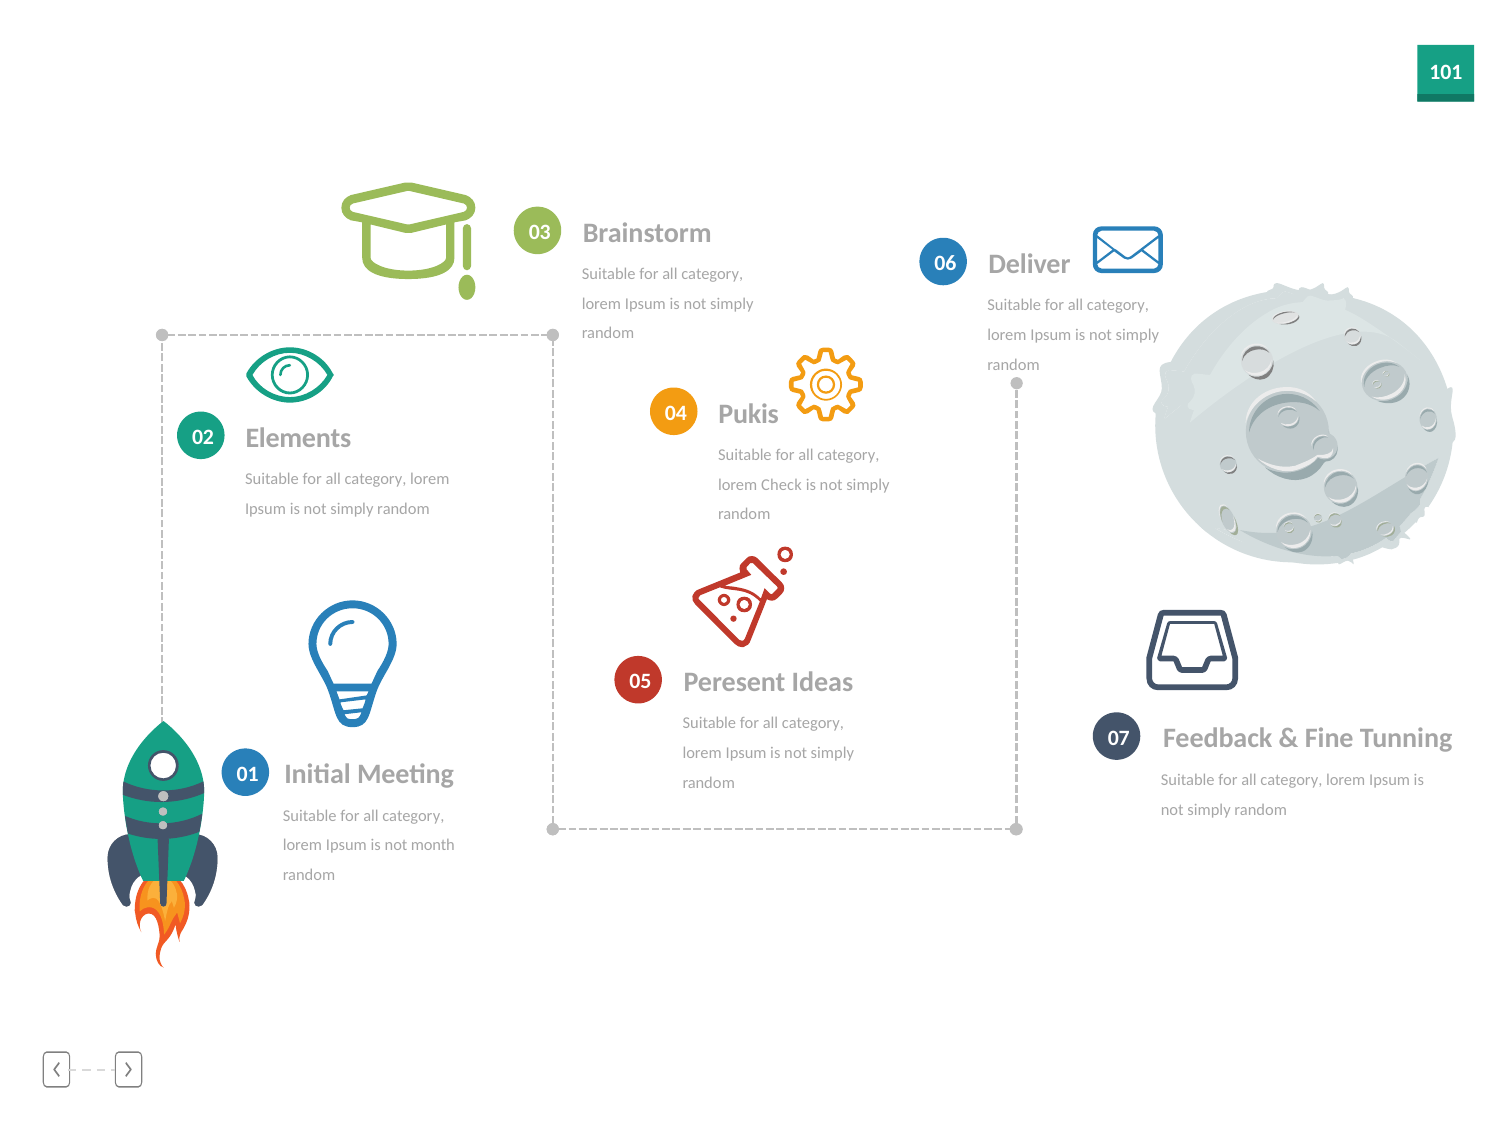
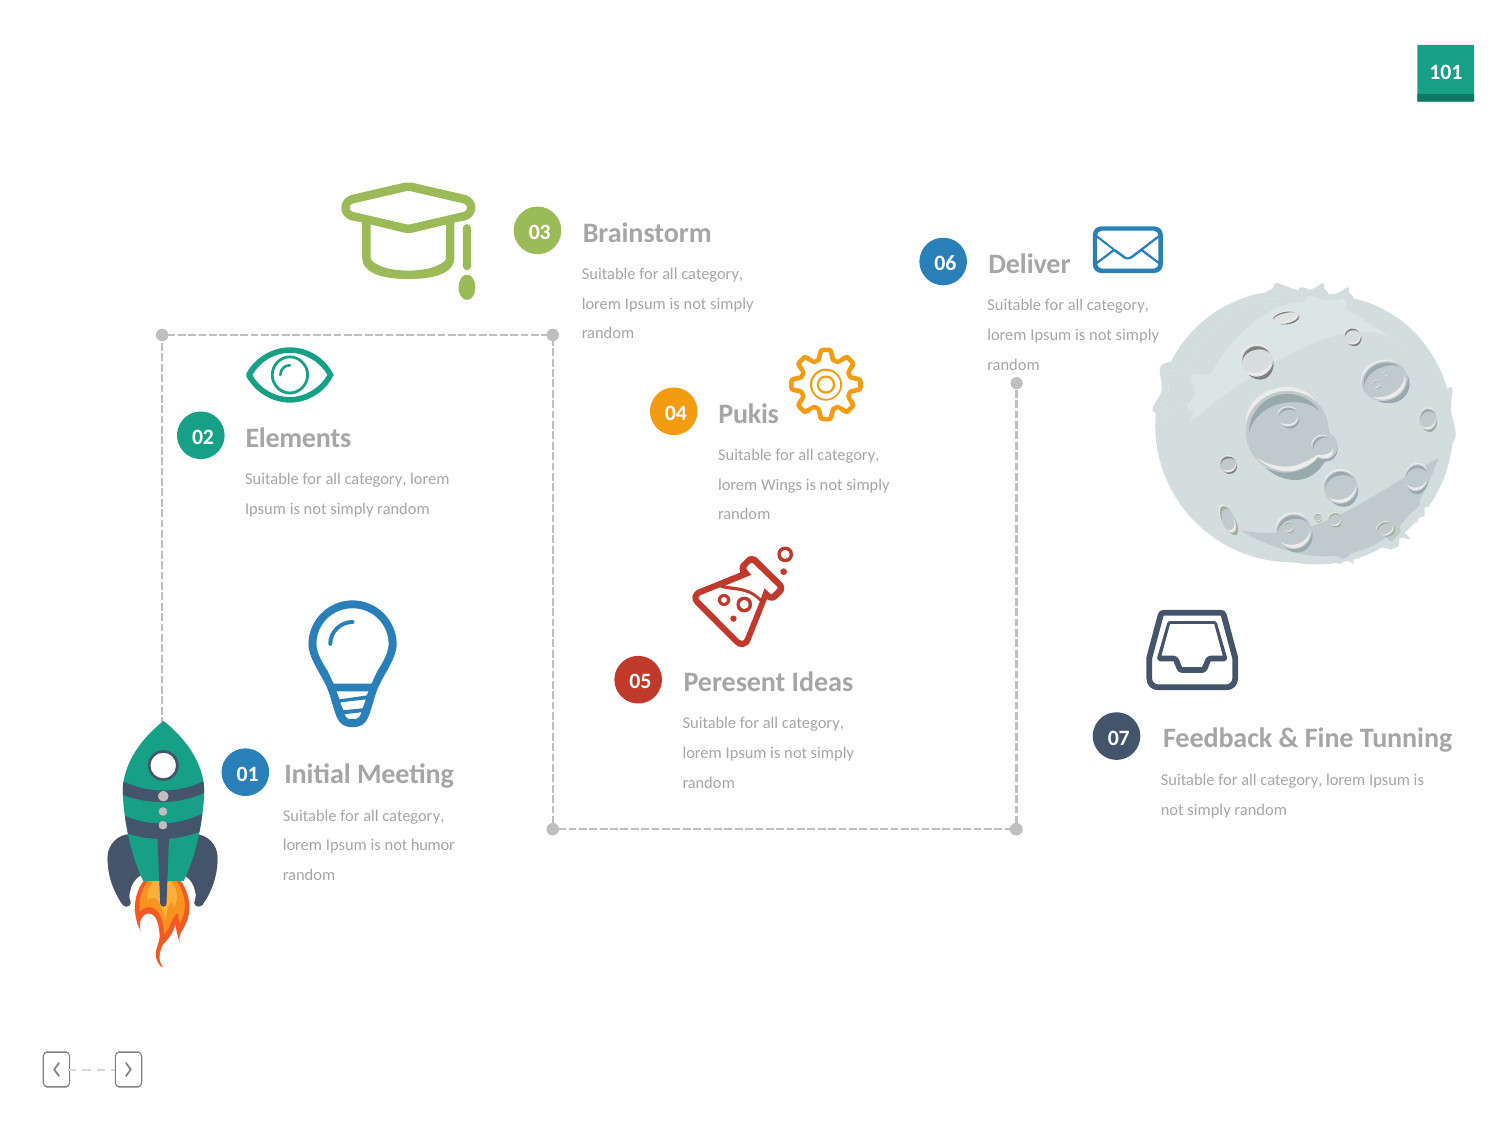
Check: Check -> Wings (782, 484)
month: month -> humor (433, 845)
